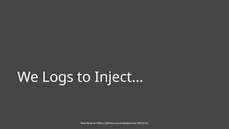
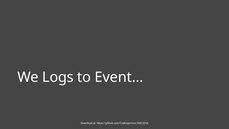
Inject…: Inject… -> Event… (119, 77)
